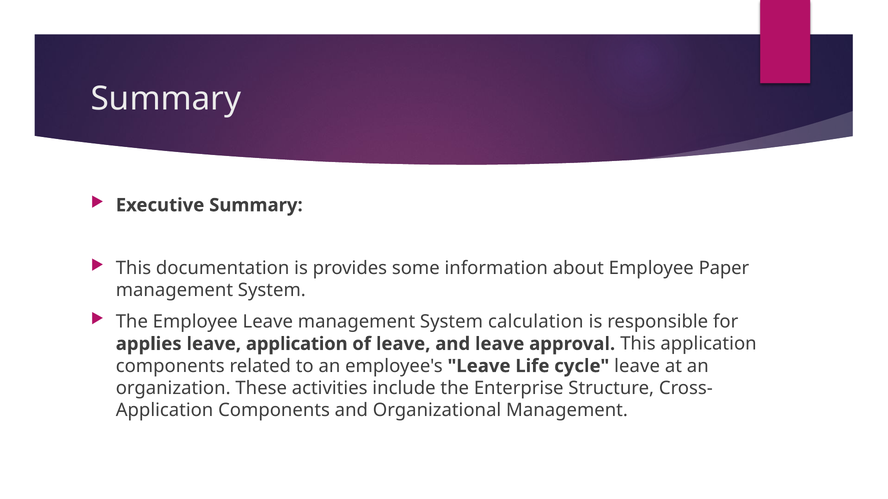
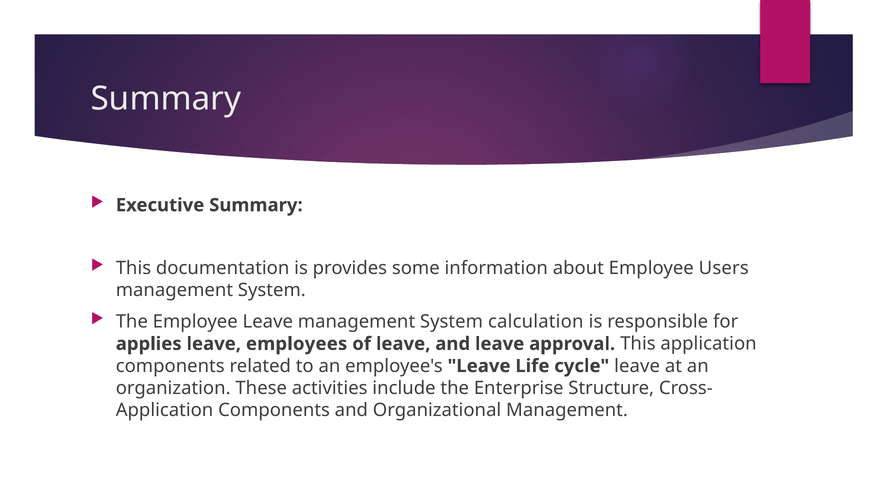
Paper: Paper -> Users (724, 268)
leave application: application -> employees (297, 344)
